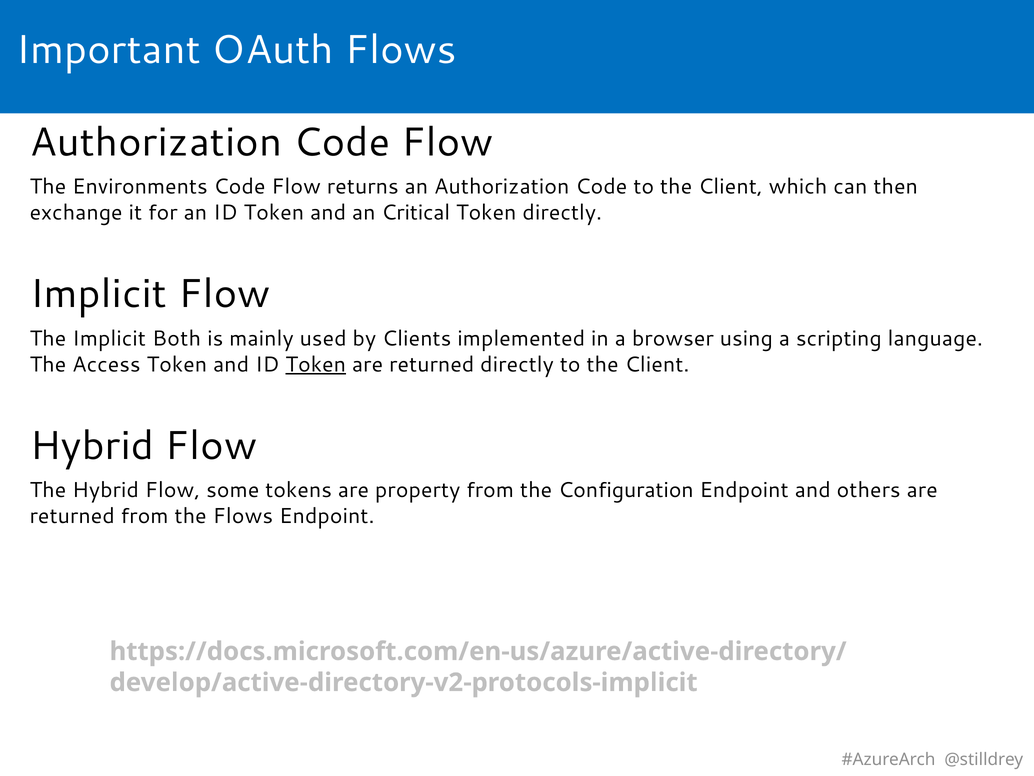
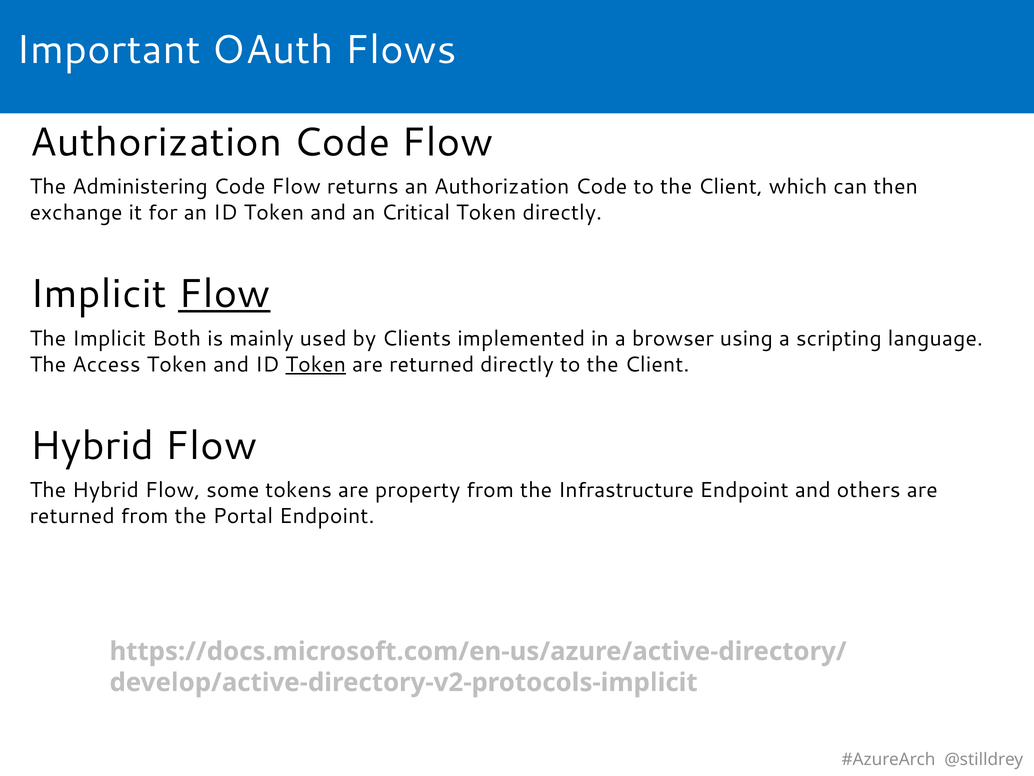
Environments: Environments -> Administering (140, 187)
Flow underline: none -> present (224, 294)
Configuration: Configuration -> Infrastructure (626, 490)
the Flows: Flows -> Portal (243, 516)
